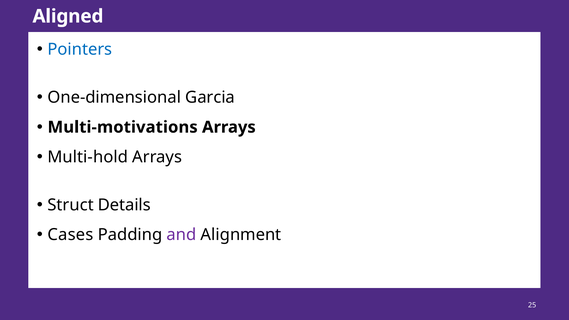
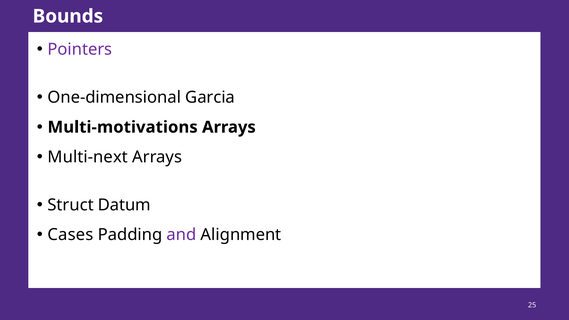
Aligned: Aligned -> Bounds (68, 16)
Pointers colour: blue -> purple (80, 49)
Multi-hold: Multi-hold -> Multi-next (88, 157)
Details: Details -> Datum (124, 205)
